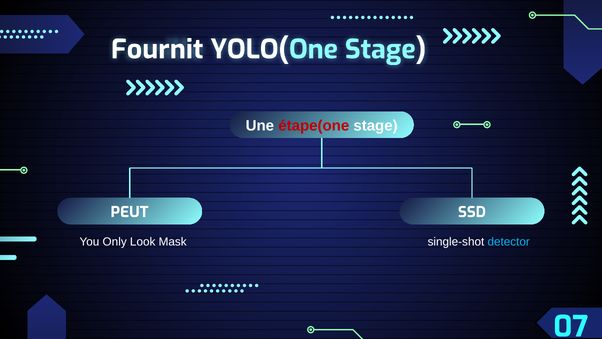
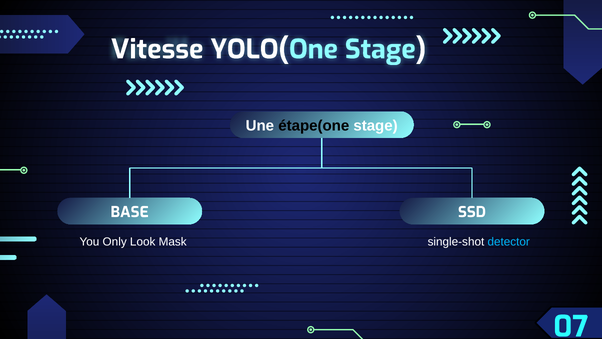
Fournit: Fournit -> Vitesse (157, 49)
étape(one colour: red -> black (314, 126)
PEUT: PEUT -> BASE (130, 212)
